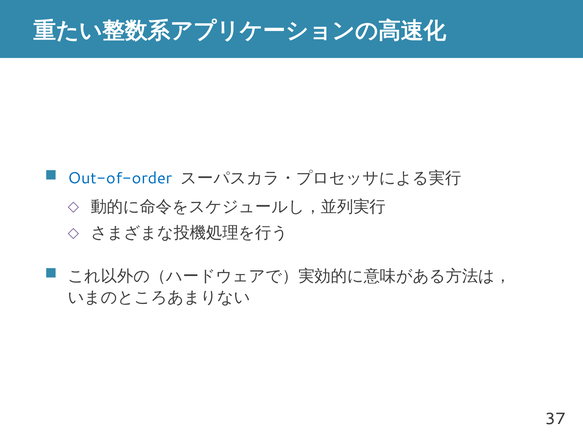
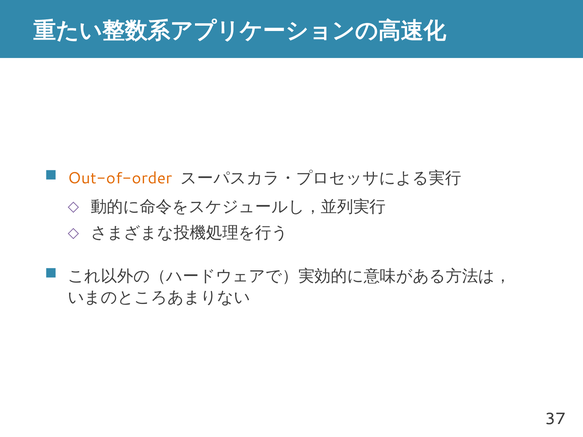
Out-of-order colour: blue -> orange (120, 178)
